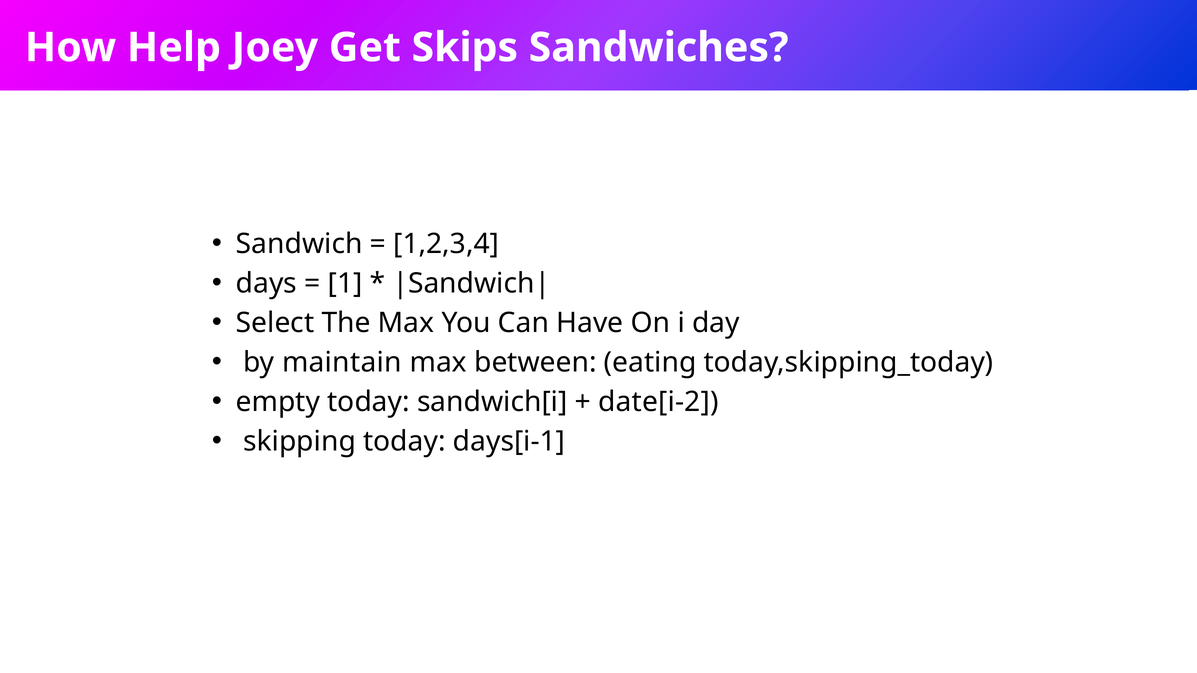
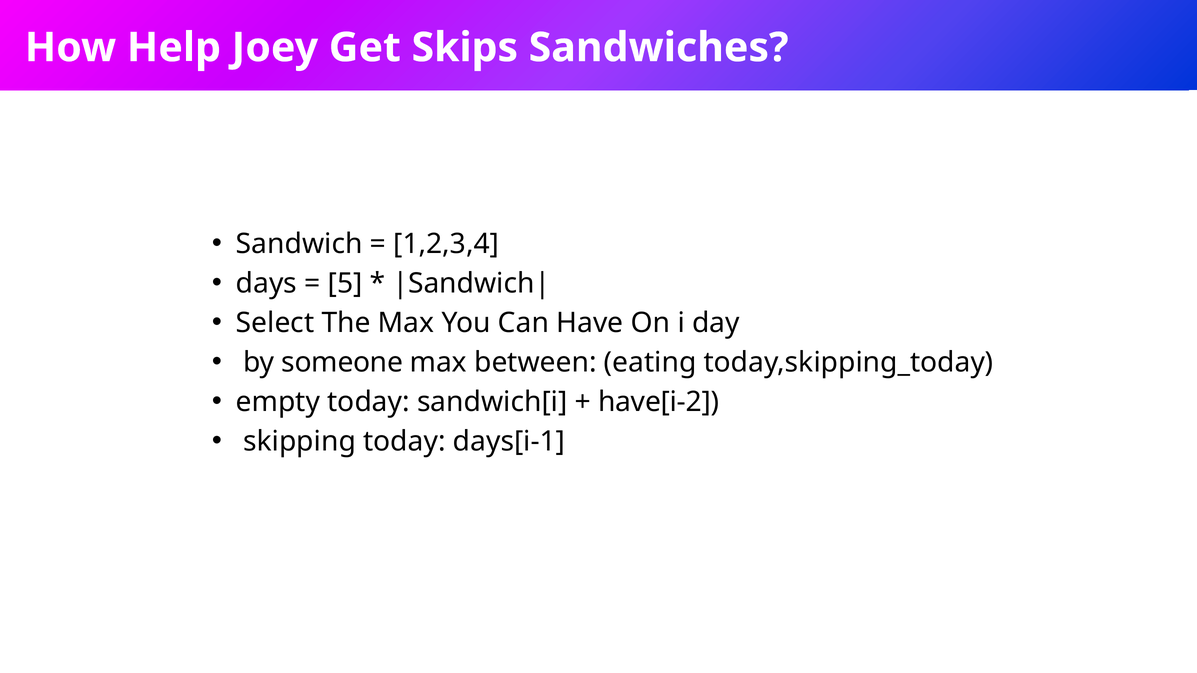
1: 1 -> 5 (345, 283)
maintain: maintain -> someone (342, 363)
date[i-2: date[i-2 -> have[i-2 (659, 402)
